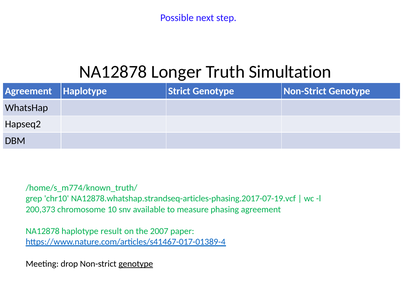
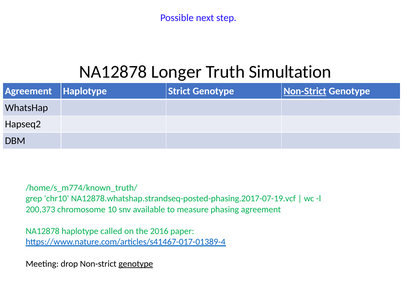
Non-Strict underline: none -> present (305, 91)
NA12878.whatshap.strandseq-articles-phasing.2017-07-19.vcf: NA12878.whatshap.strandseq-articles-phasing.2017-07-19.vcf -> NA12878.whatshap.strandseq-posted-phasing.2017-07-19.vcf (183, 199)
result: result -> called (111, 231)
2007: 2007 -> 2016 (159, 231)
